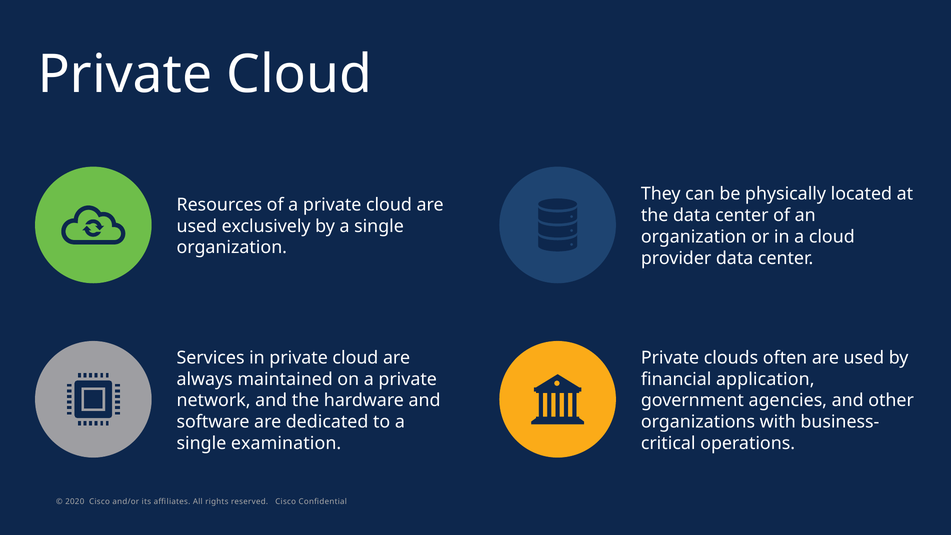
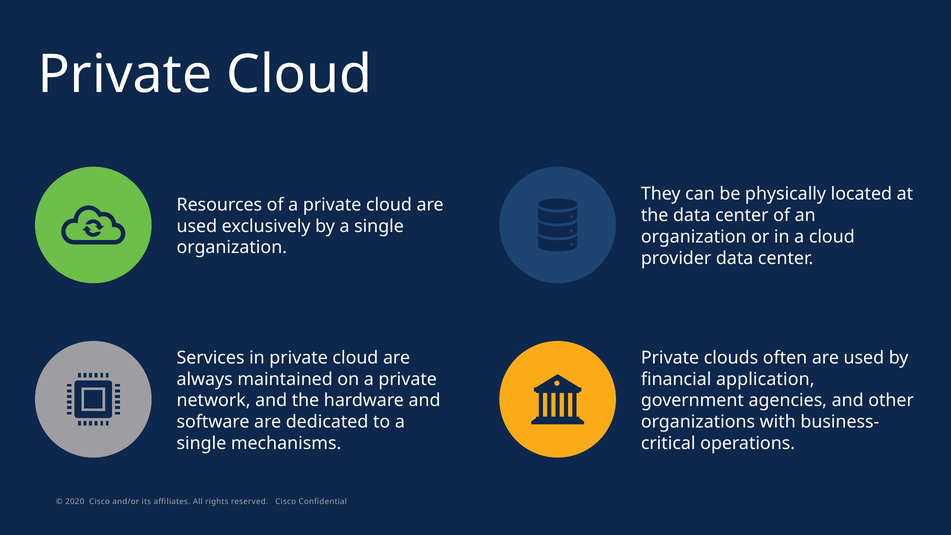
examination: examination -> mechanisms (286, 443)
